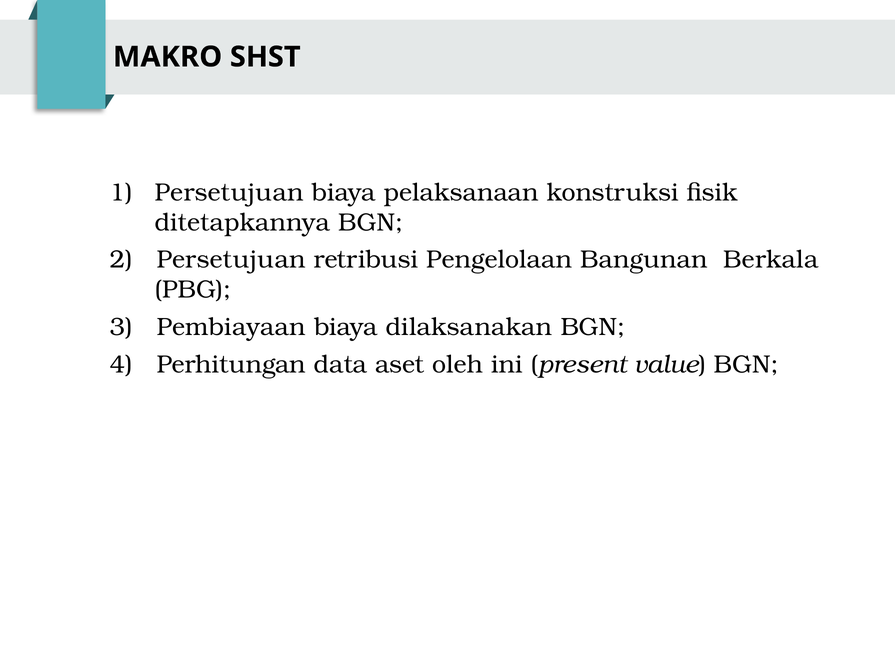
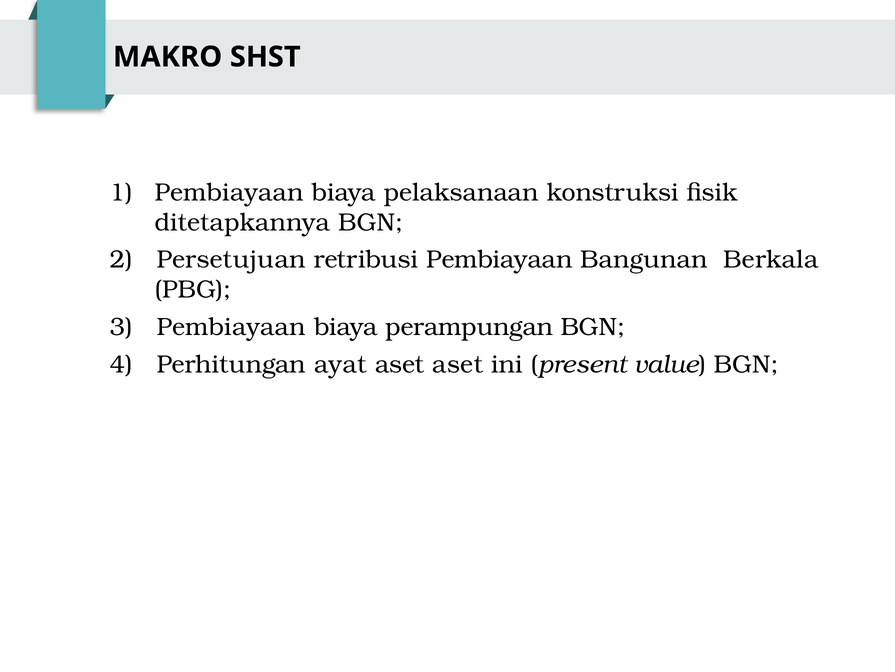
Persetujuan: Persetujuan -> Pembiayaan (229, 192)
retribusi Pengelolaan: Pengelolaan -> Pembiayaan (499, 259)
dilaksanakan: dilaksanakan -> perampungan (469, 327)
data: data -> ayat (340, 364)
aset oleh: oleh -> aset (458, 364)
